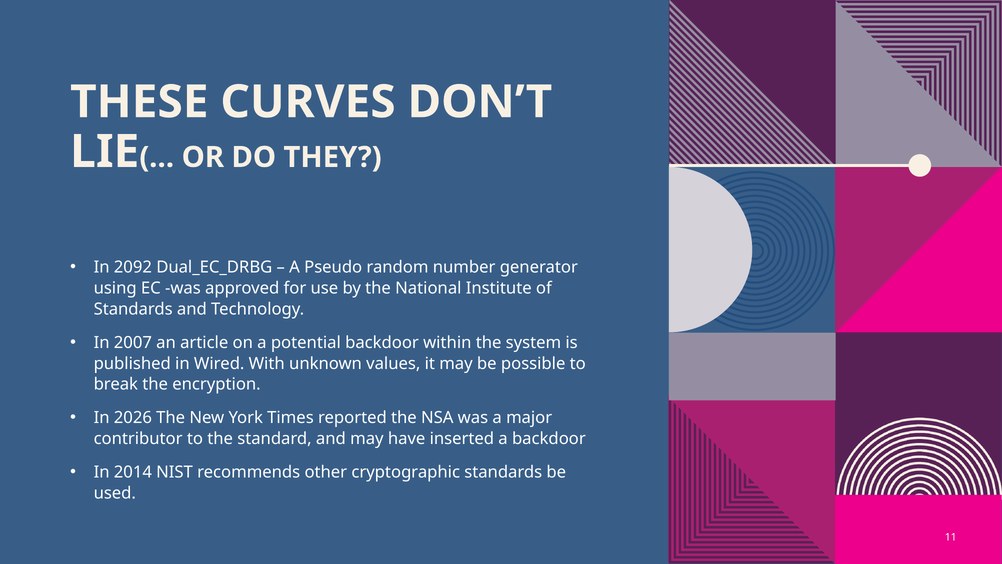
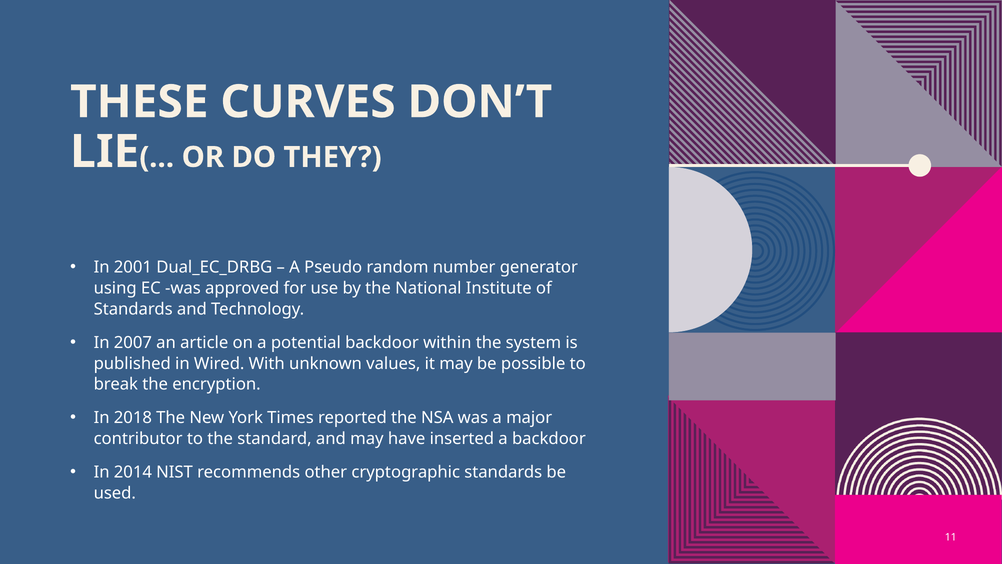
2092: 2092 -> 2001 (133, 267)
2026: 2026 -> 2018 (133, 418)
